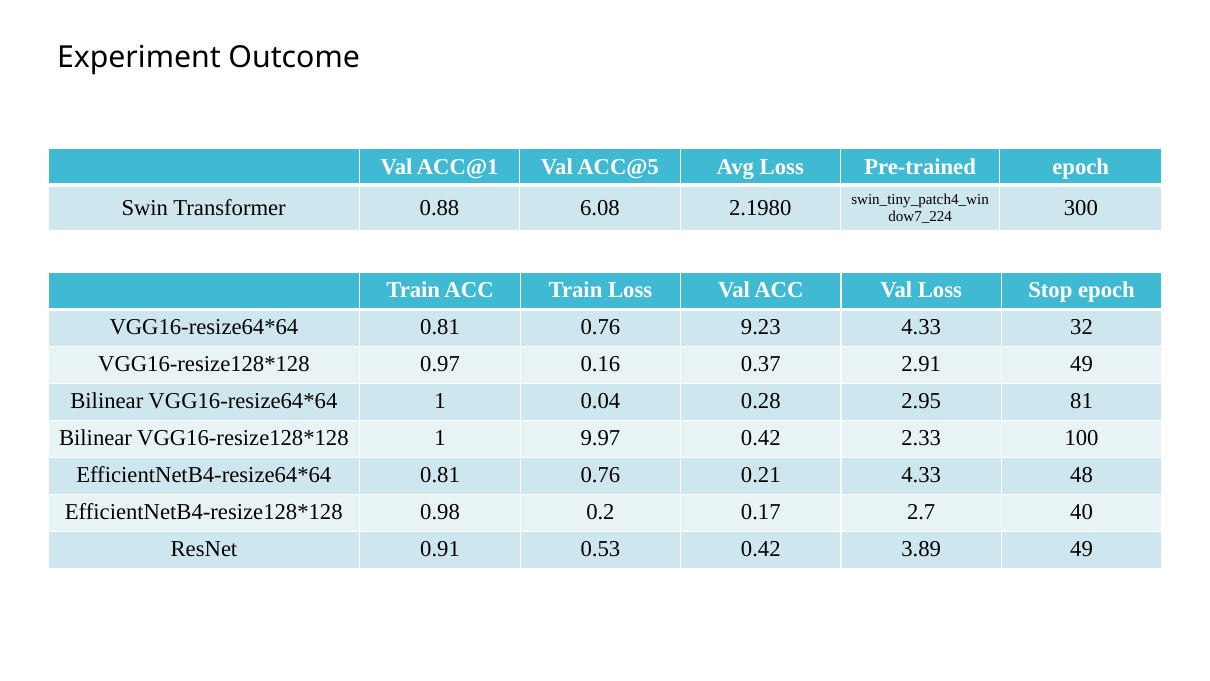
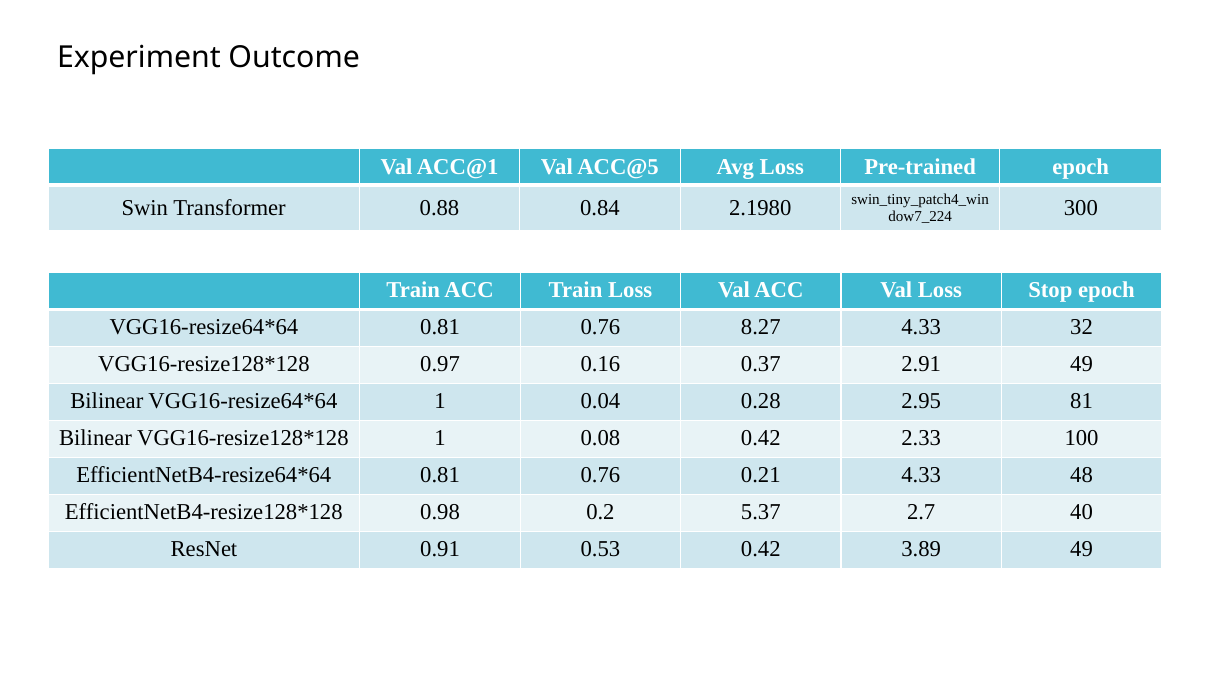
6.08: 6.08 -> 0.84 (600, 208)
9.23: 9.23 -> 8.27 (761, 327)
9.97: 9.97 -> 0.08 (600, 438)
0.17: 0.17 -> 5.37 (761, 512)
